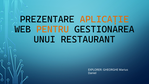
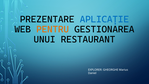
APLICAȚIE colour: orange -> blue (104, 19)
